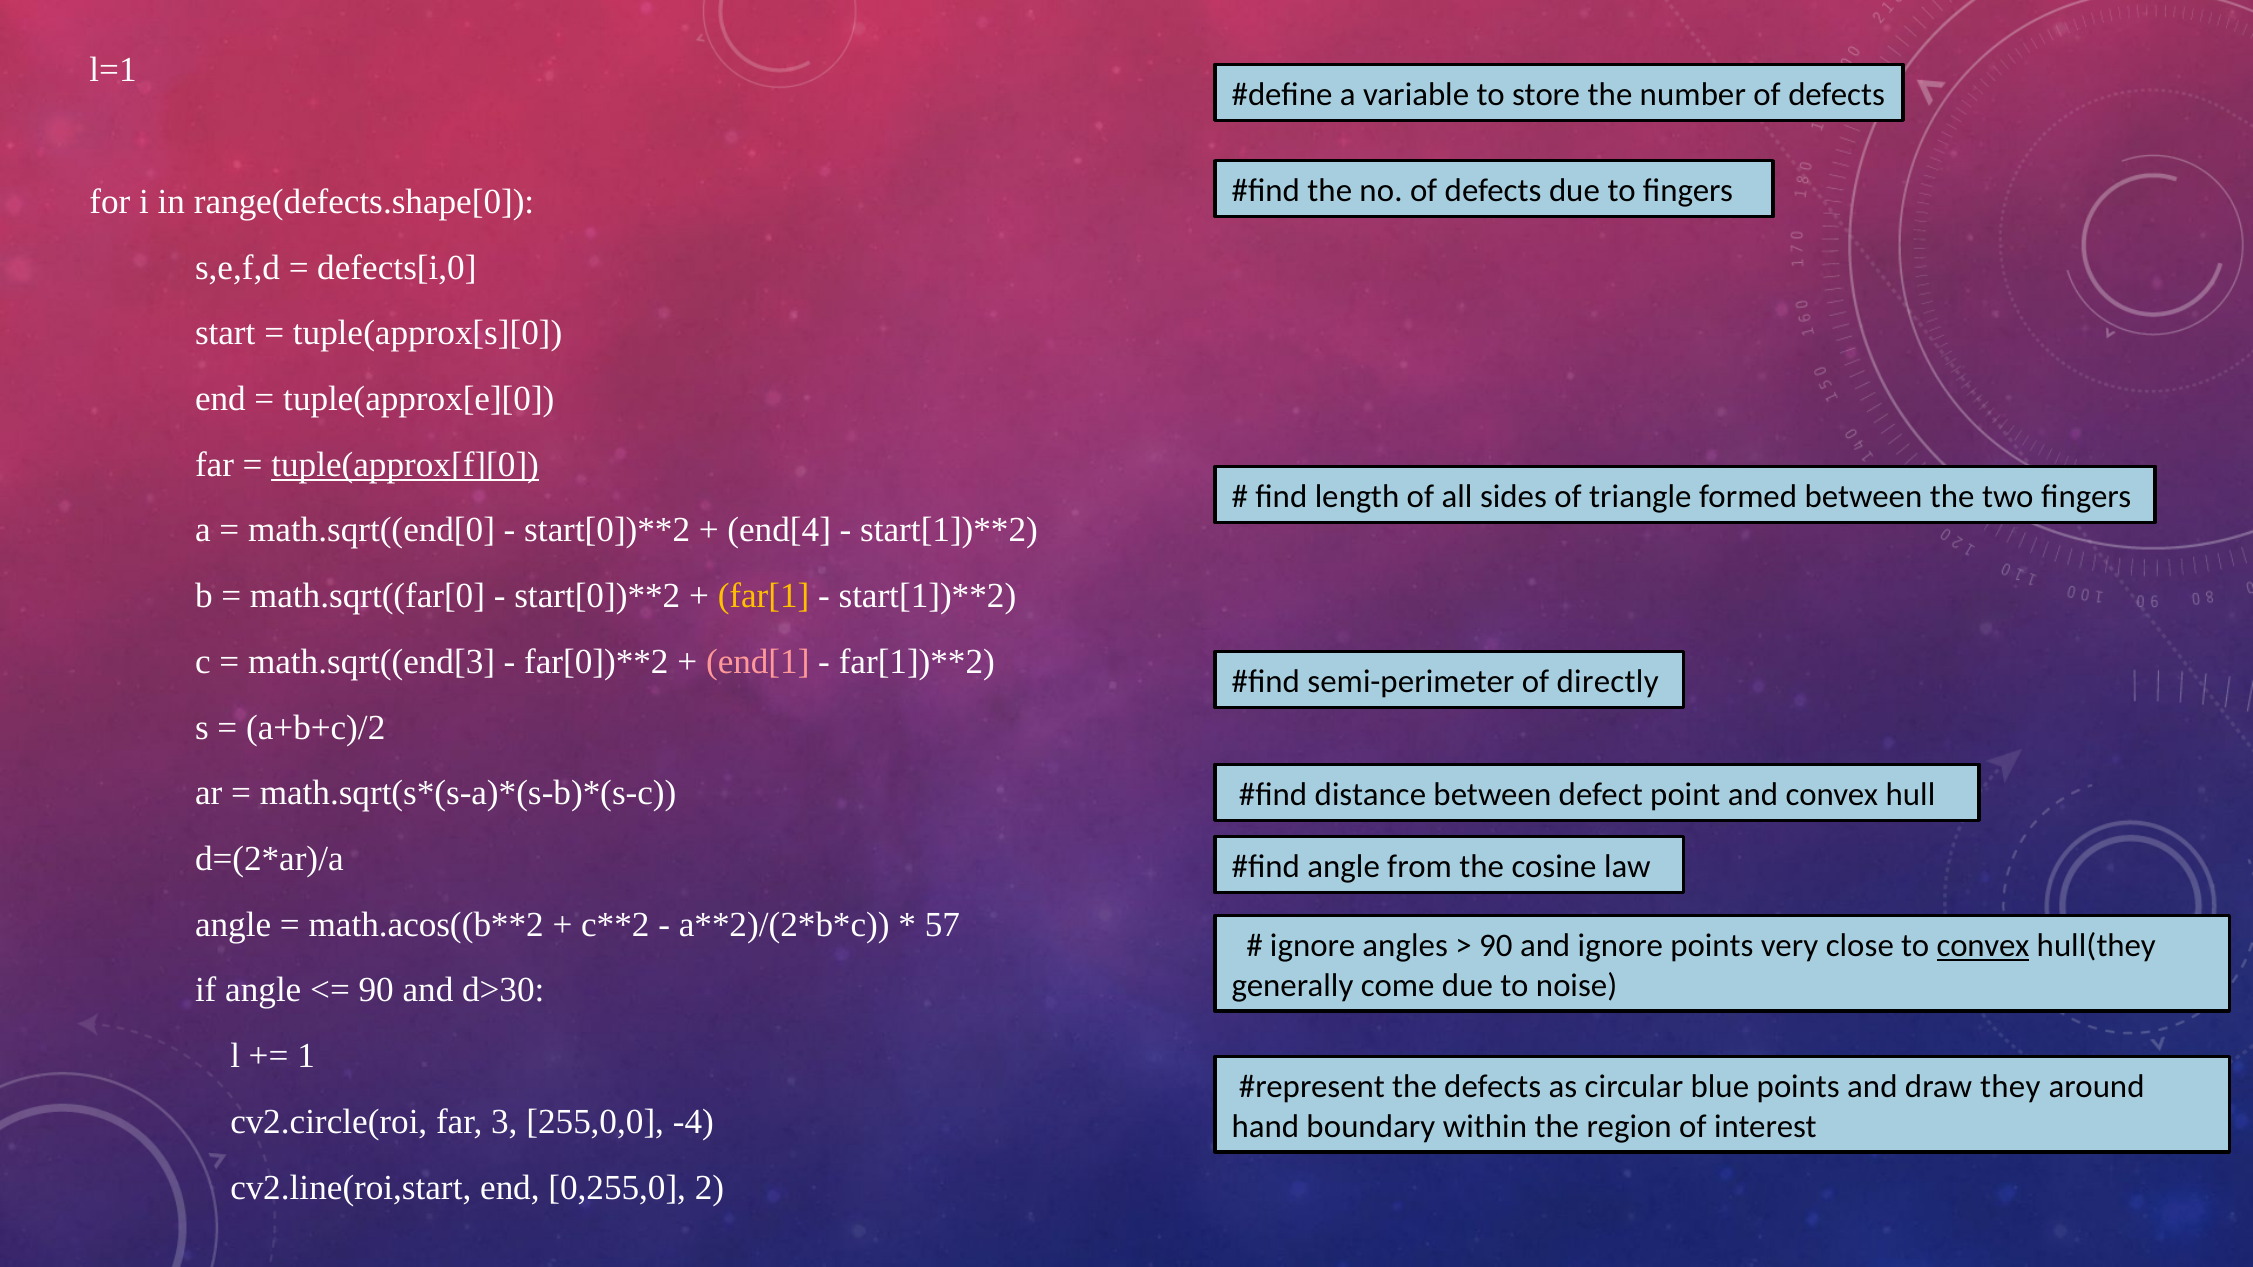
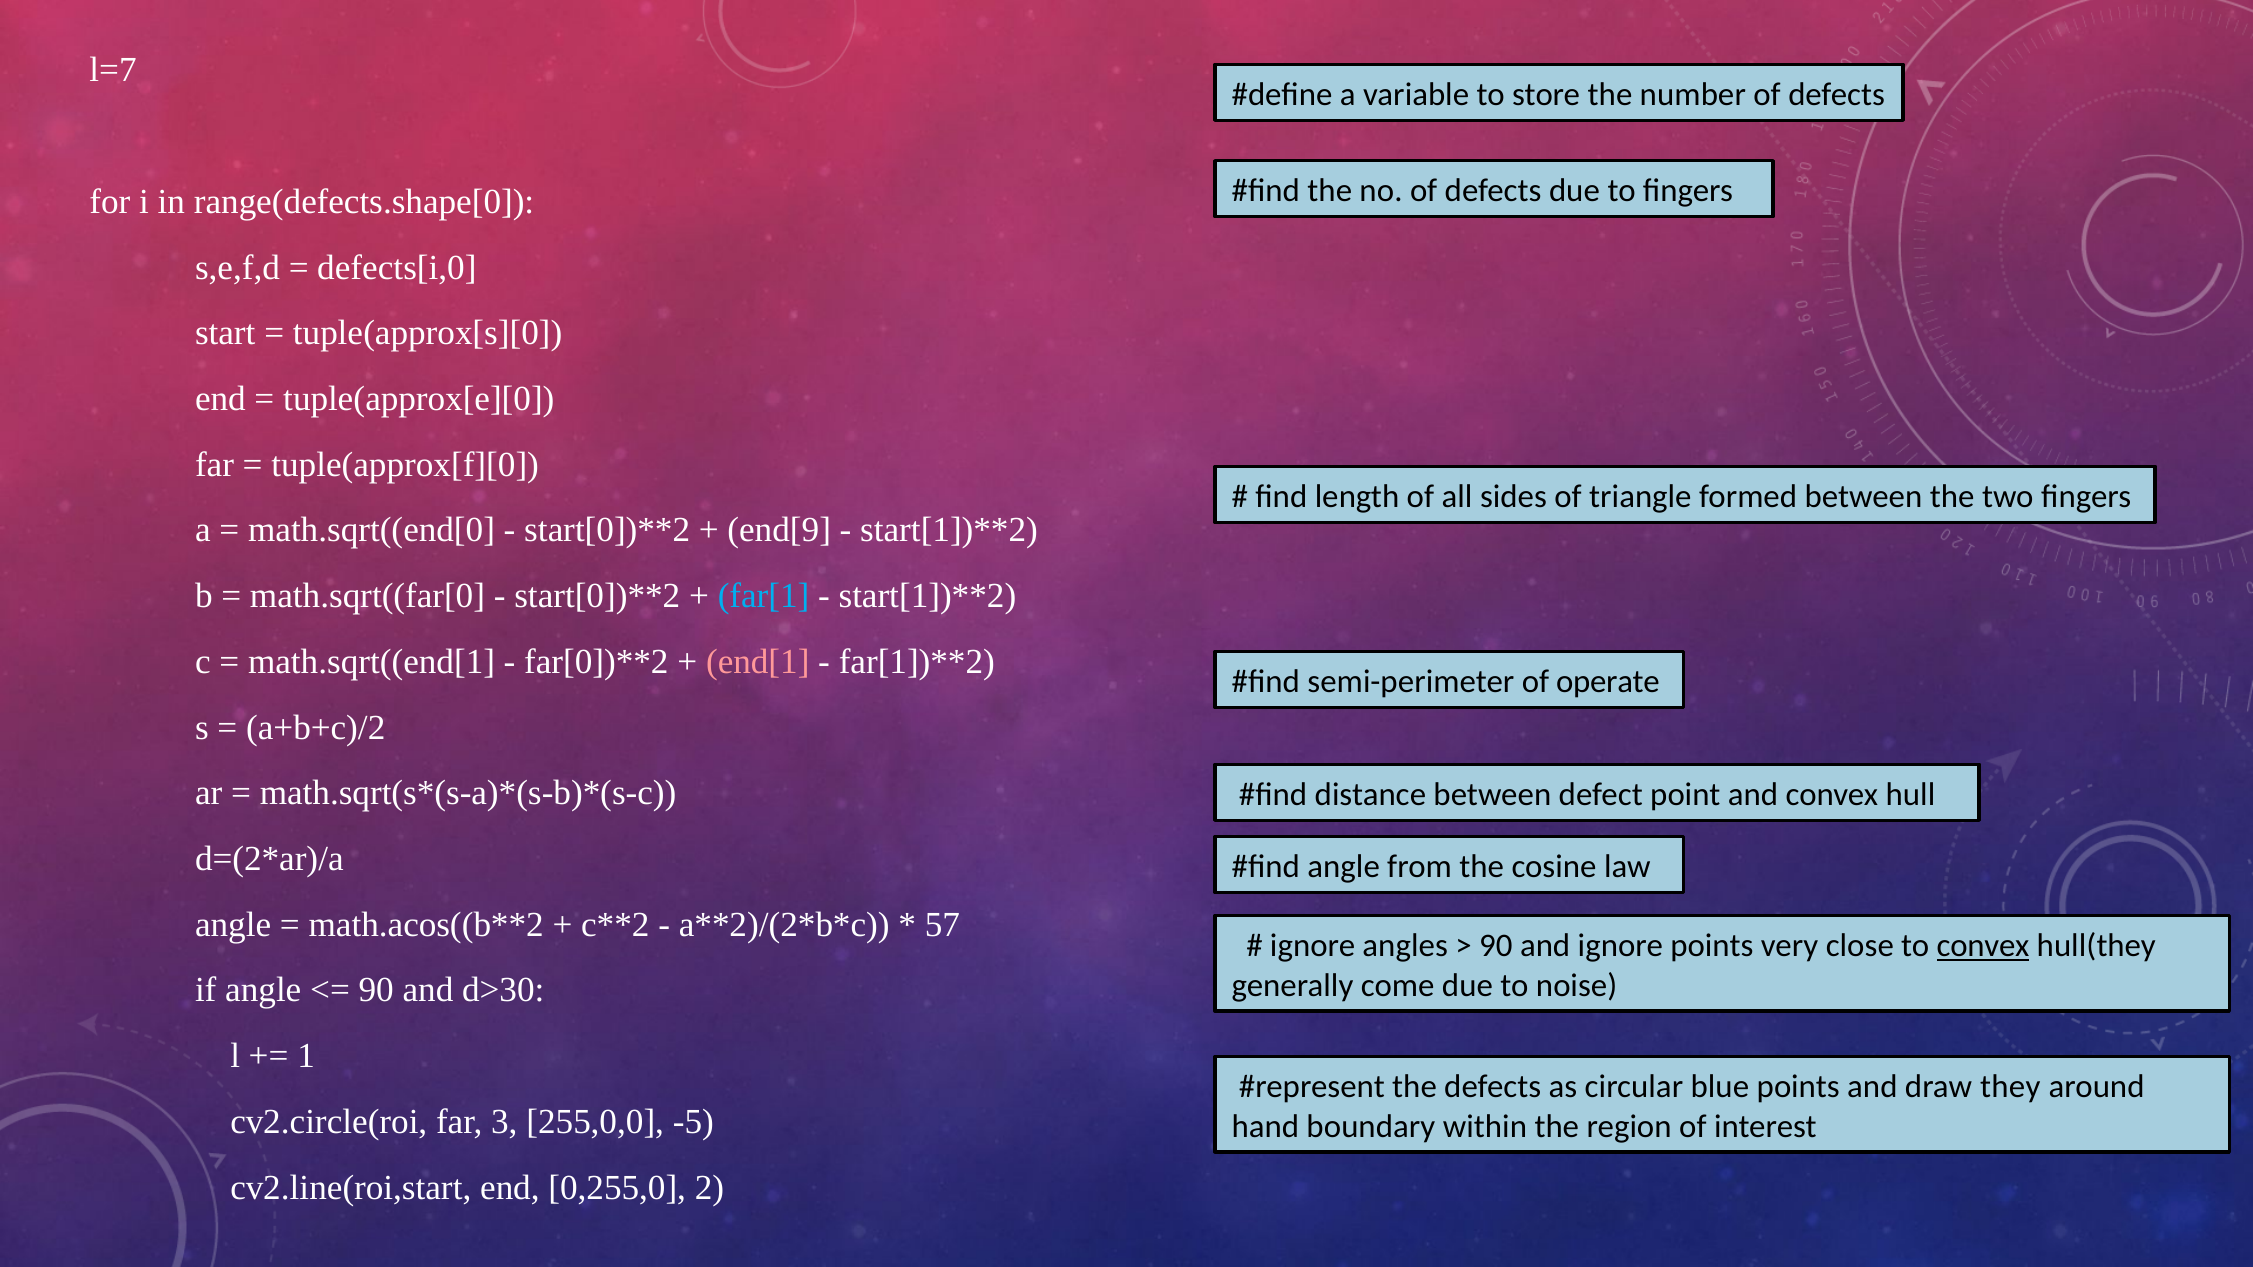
l=1: l=1 -> l=7 (113, 70)
tuple(approx[f][0 underline: present -> none (405, 465)
end[4: end[4 -> end[9 (779, 530)
far[1 colour: yellow -> light blue (764, 596)
math.sqrt((end[3: math.sqrt((end[3 -> math.sqrt((end[1 (372, 662)
directly: directly -> operate (1608, 682)
-4: -4 -> -5 (693, 1122)
